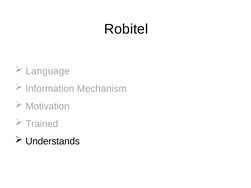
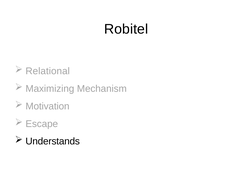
Language: Language -> Relational (48, 71)
Information: Information -> Maximizing (50, 89)
Trained: Trained -> Escape (42, 124)
